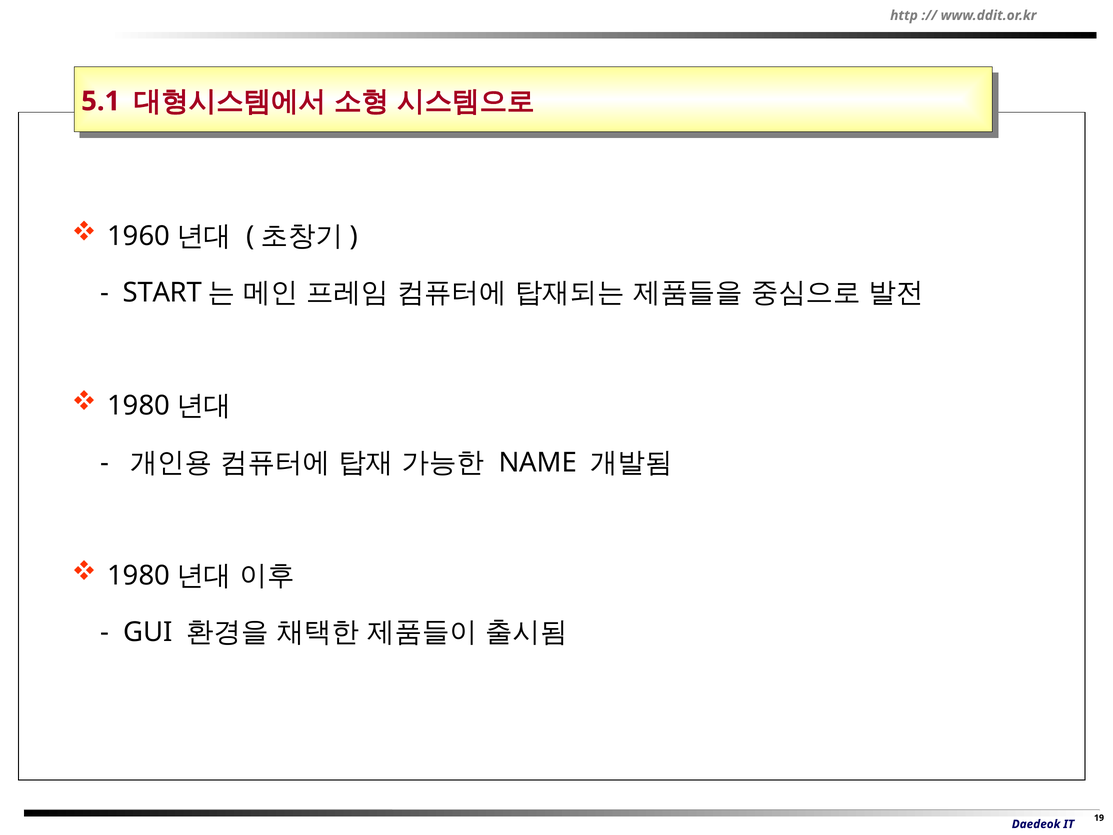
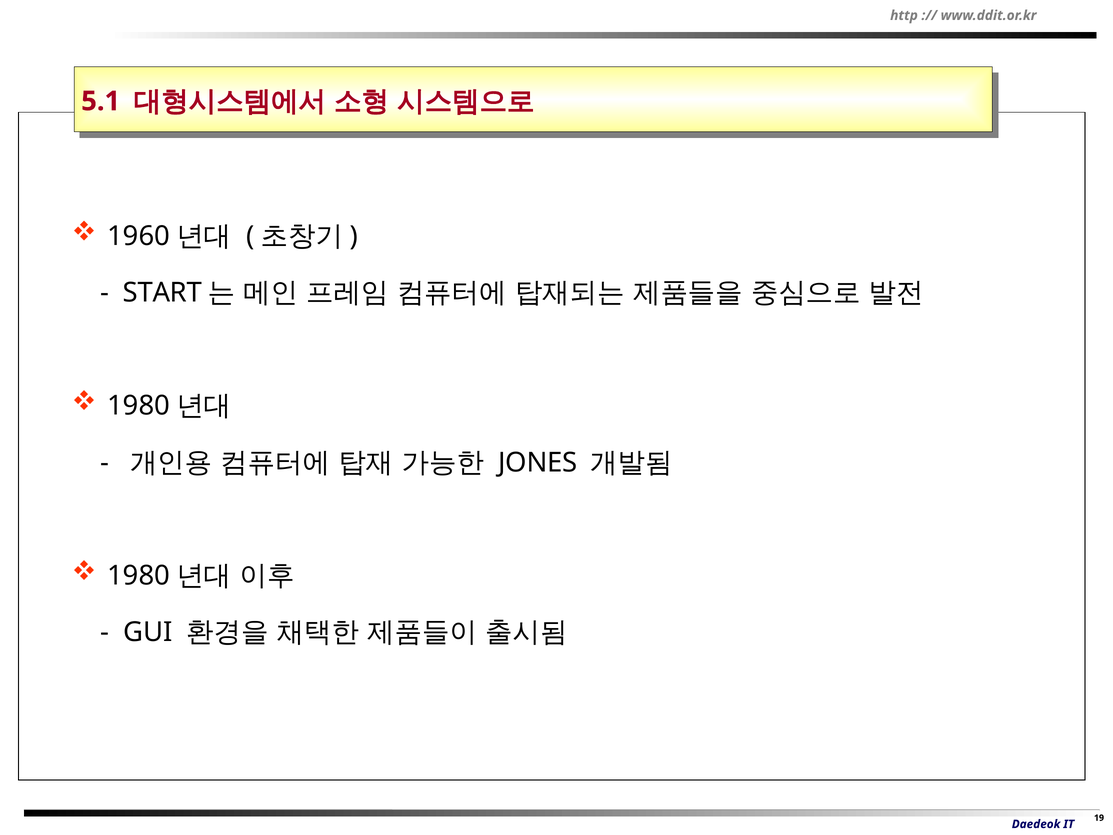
NAME: NAME -> JONES (538, 462)
